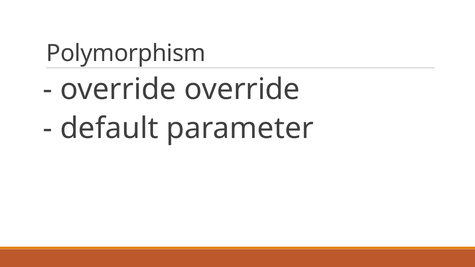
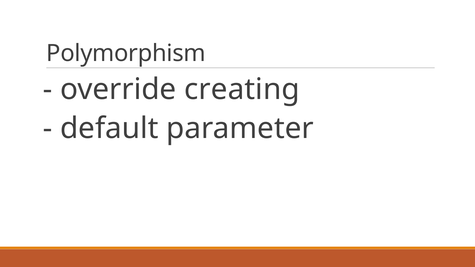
override override: override -> creating (242, 90)
